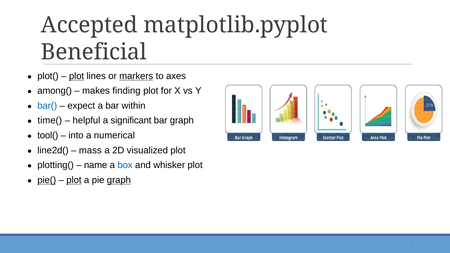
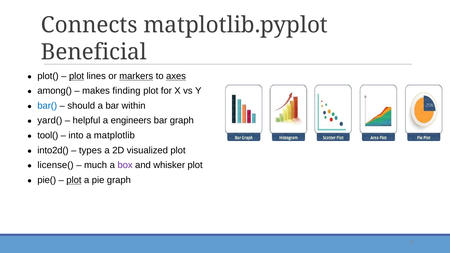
Accepted: Accepted -> Connects (89, 25)
axes underline: none -> present (176, 76)
expect: expect -> should (81, 106)
time(: time( -> yard( (50, 120)
significant: significant -> engineers (131, 120)
numerical: numerical -> matplotlib (114, 135)
line2d(: line2d( -> into2d( (53, 150)
mass: mass -> types (90, 150)
plotting(: plotting( -> license( (56, 165)
name: name -> much (96, 165)
box colour: blue -> purple (125, 165)
pie( underline: present -> none (47, 180)
graph underline: present -> none (119, 180)
